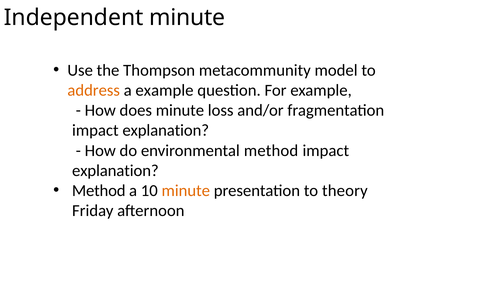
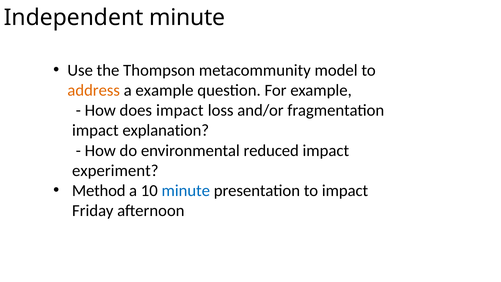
does minute: minute -> impact (180, 110)
environmental method: method -> reduced (271, 150)
explanation: explanation -> experiment (115, 170)
minute colour: orange -> blue (186, 191)
to theory: theory -> impact (345, 191)
